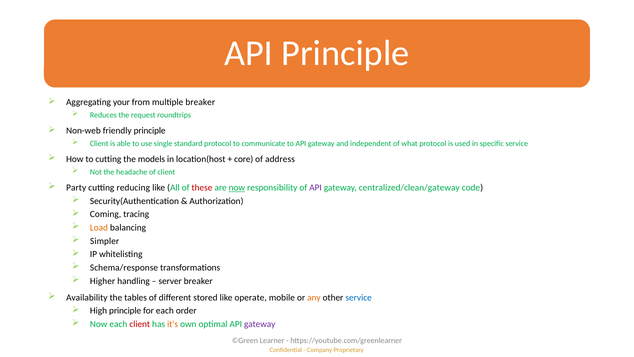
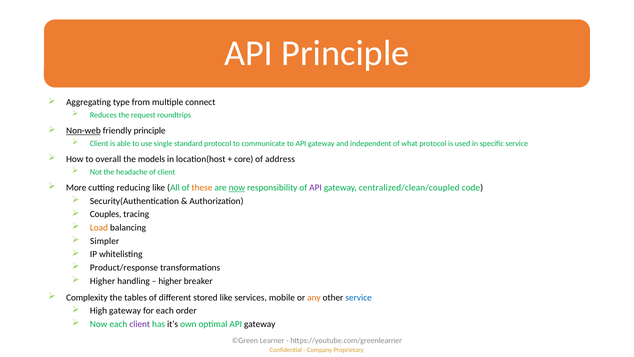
your: your -> type (121, 102)
multiple breaker: breaker -> connect (200, 102)
Non-web underline: none -> present (83, 131)
to cutting: cutting -> overall (108, 159)
Party: Party -> More (76, 188)
these colour: red -> orange (202, 188)
centralized/clean/gateway: centralized/clean/gateway -> centralized/clean/coupled (409, 188)
Coming: Coming -> Couples (106, 214)
Schema/response: Schema/response -> Product/response (124, 267)
server: server -> higher (170, 281)
Availability: Availability -> Complexity (87, 297)
operate: operate -> services (251, 297)
High principle: principle -> gateway (125, 311)
client colour: red -> purple (140, 324)
it’s colour: orange -> black (173, 324)
gateway colour: purple -> black (260, 324)
